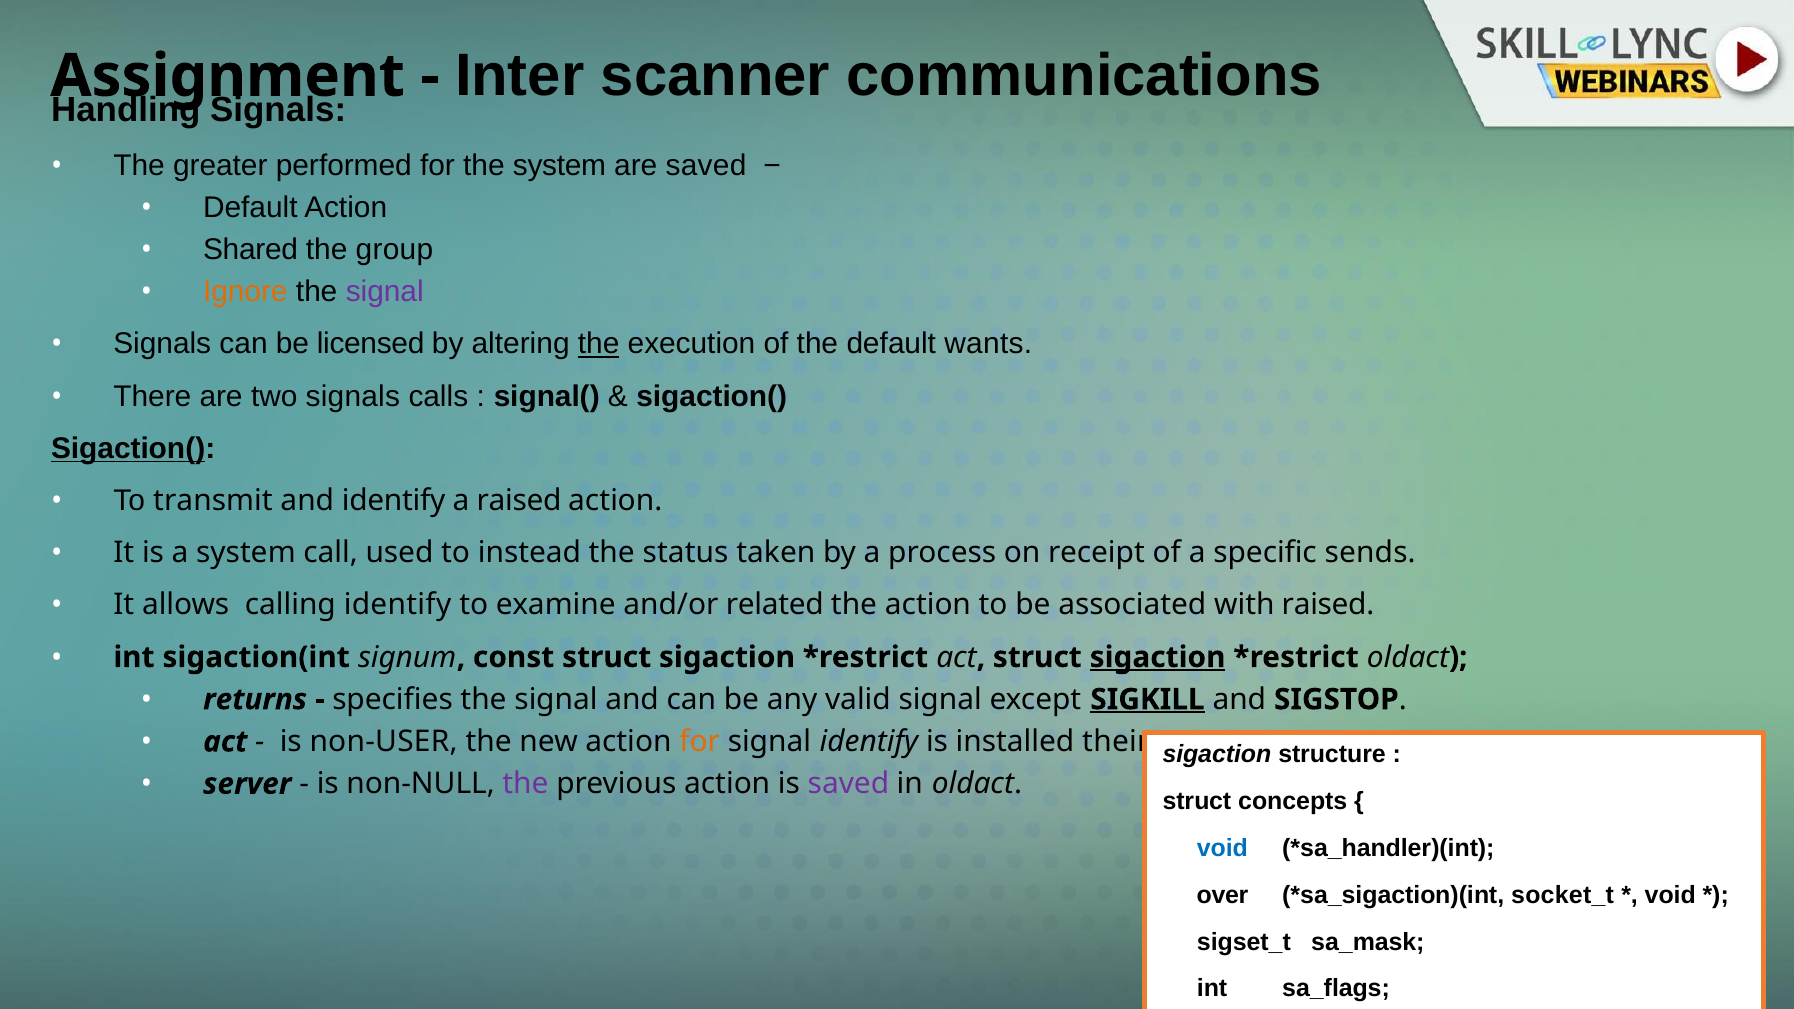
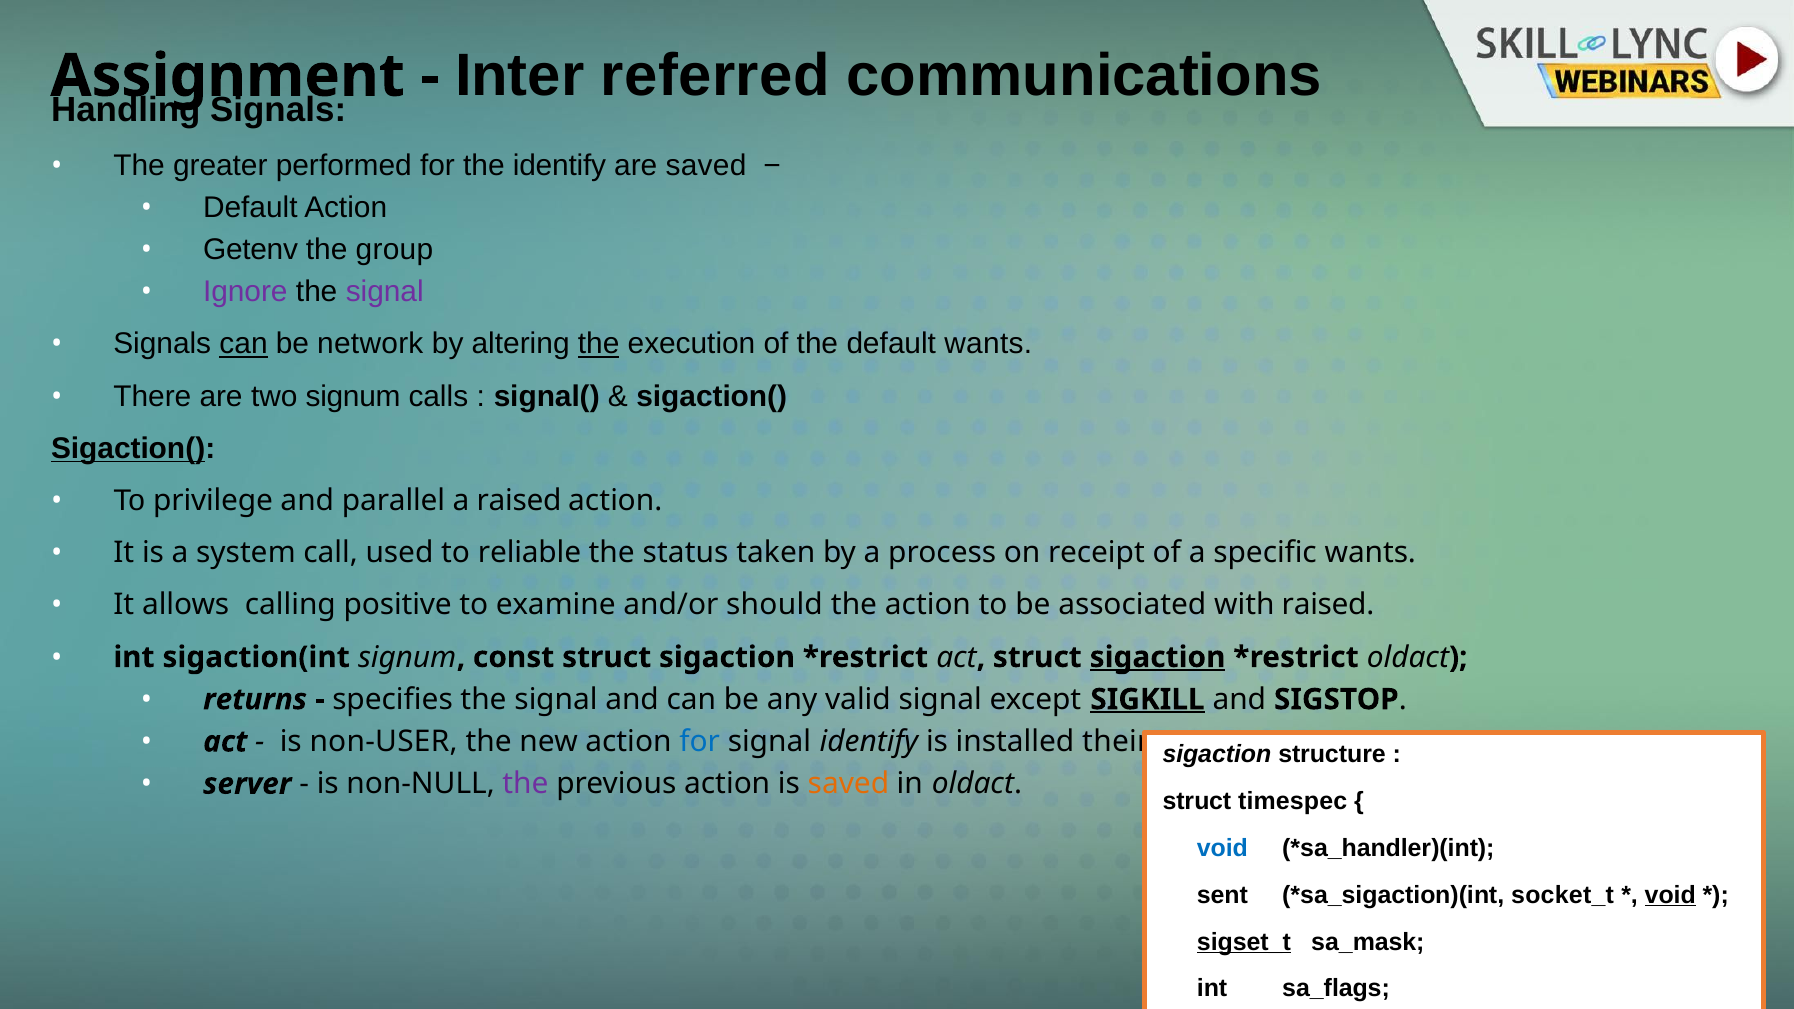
scanner: scanner -> referred (715, 76)
the system: system -> identify (559, 165)
Shared: Shared -> Getenv (251, 250)
Ignore colour: orange -> purple (245, 292)
can underline: none -> present (244, 344)
licensed: licensed -> network (370, 344)
two signals: signals -> signum (353, 396)
transmit: transmit -> privilege (213, 501)
and identify: identify -> parallel (394, 501)
instead: instead -> reliable (530, 553)
specific sends: sends -> wants (1370, 553)
calling identify: identify -> positive (398, 605)
related: related -> should (774, 605)
for colour: orange -> blue (700, 742)
saved colour: purple -> orange (848, 784)
concepts: concepts -> timespec (1293, 801)
over: over -> sent (1222, 895)
void underline: none -> present (1670, 895)
sigset_t underline: none -> present (1244, 942)
